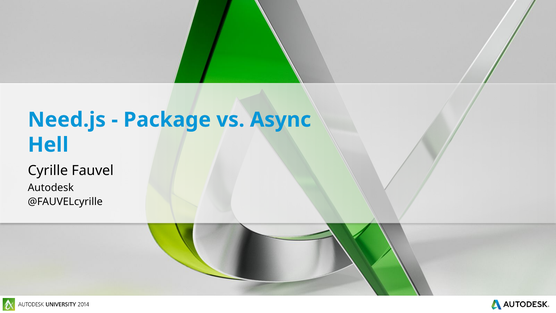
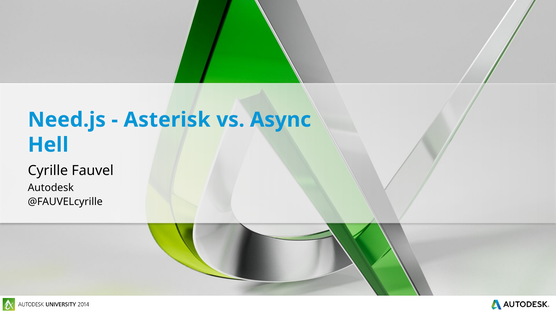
Package: Package -> Asterisk (167, 120)
